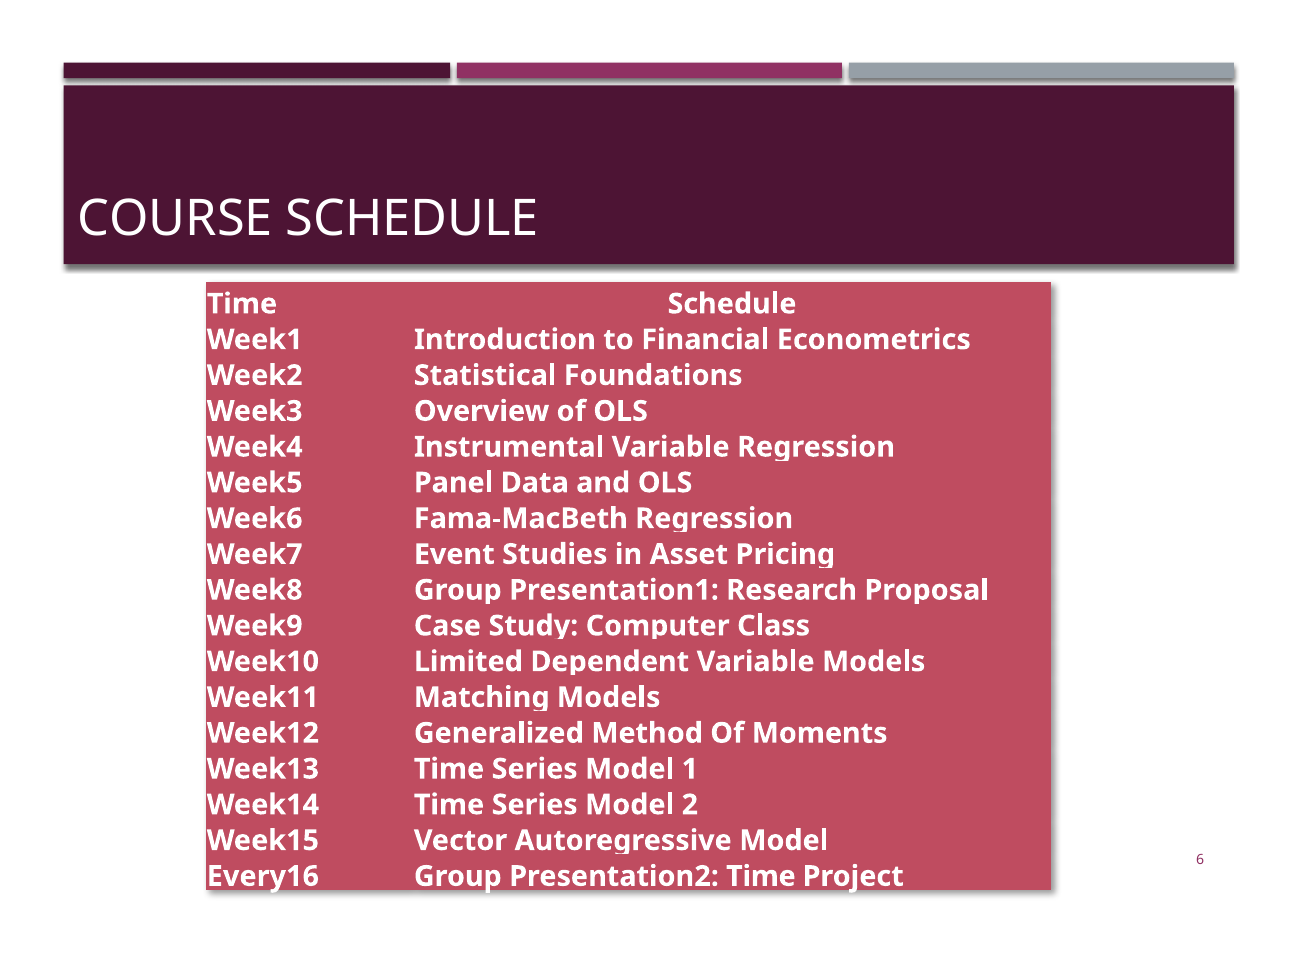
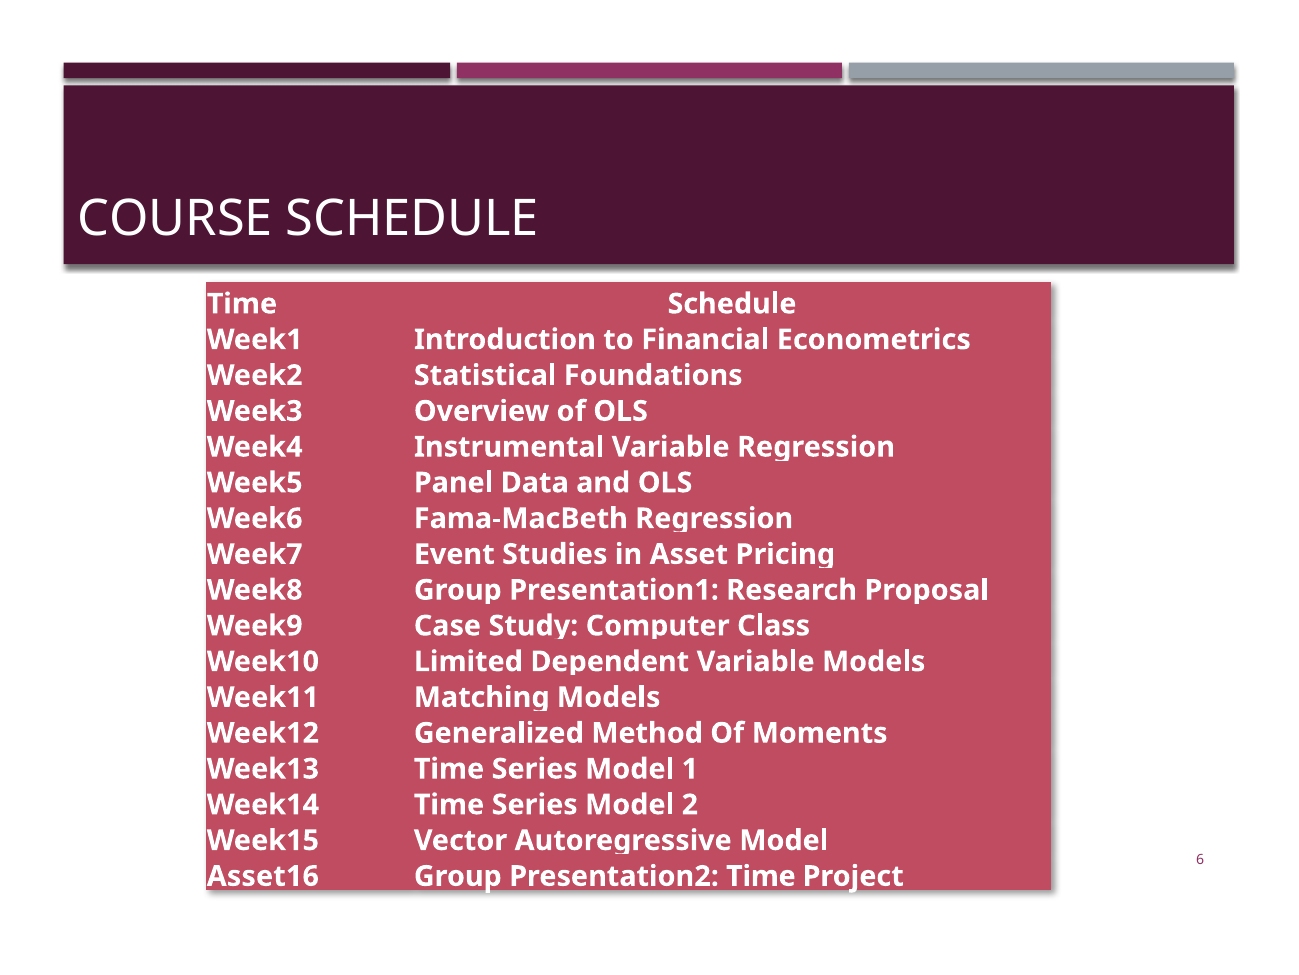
Every16: Every16 -> Asset16 (263, 876)
